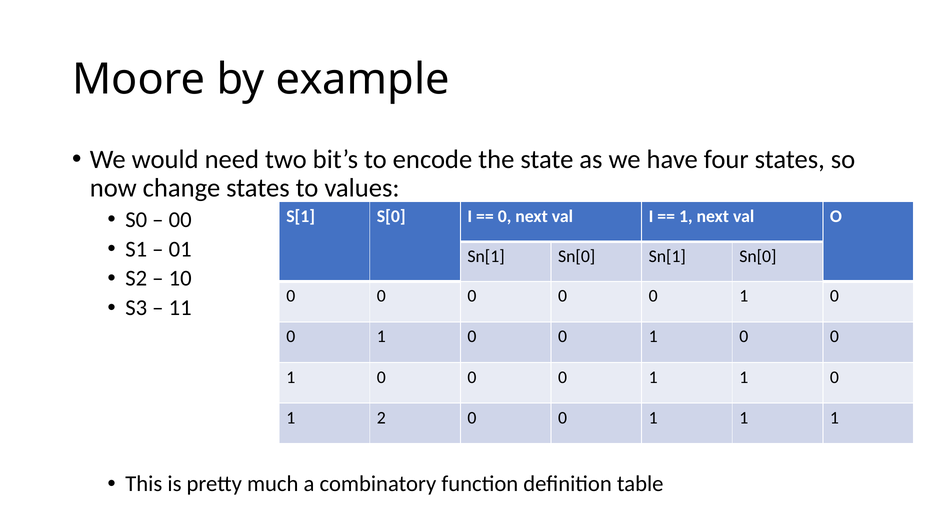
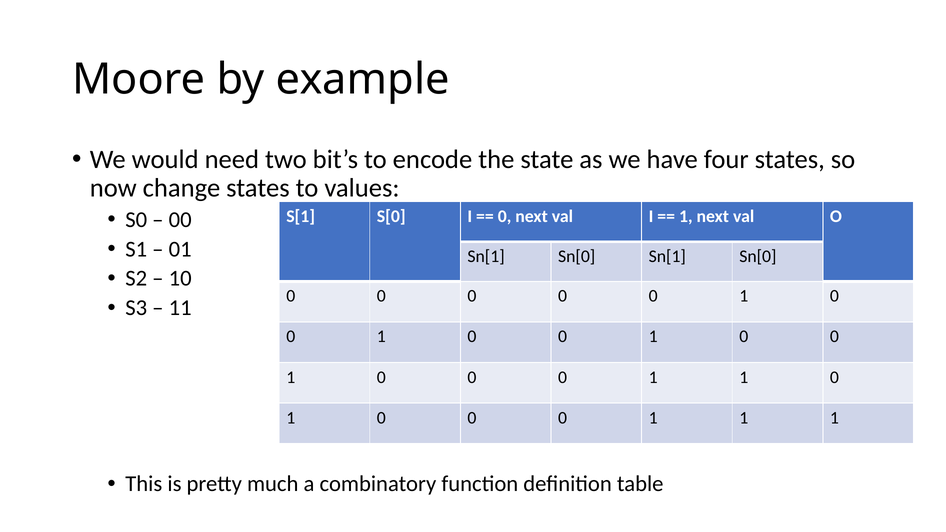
2: 2 -> 0 (381, 418)
